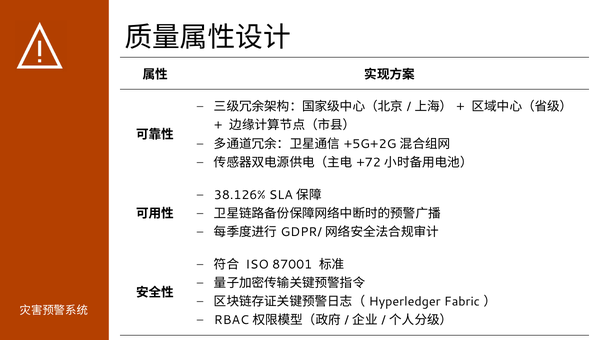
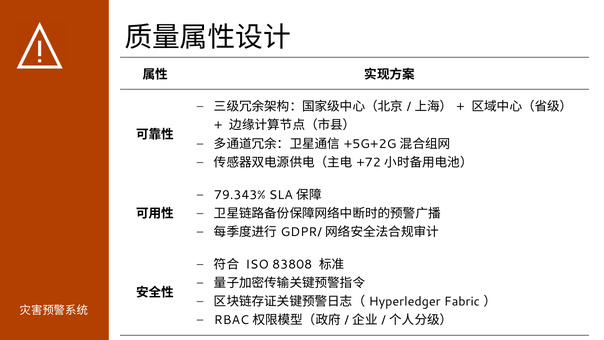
38.126%: 38.126% -> 79.343% (240, 195)
87001: 87001 -> 83808 (292, 264)
